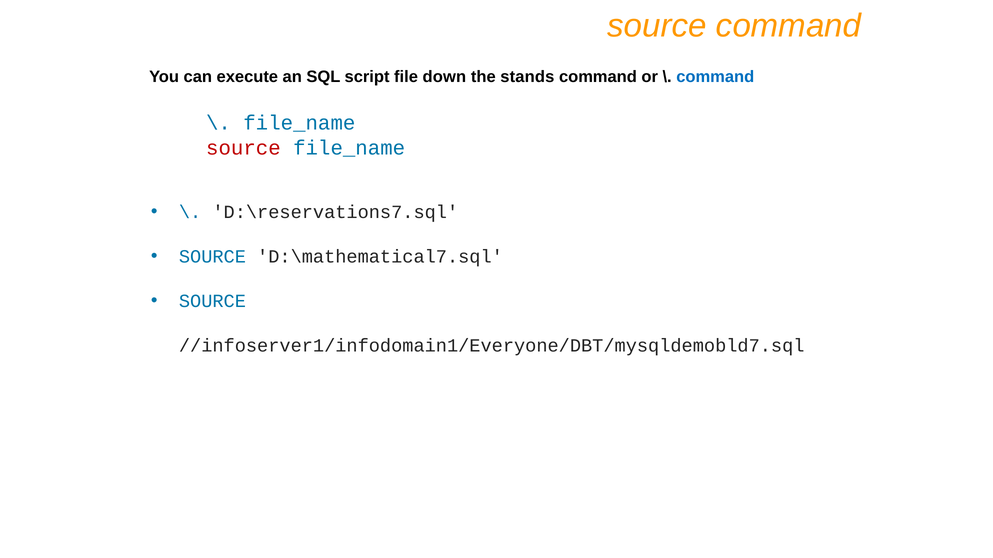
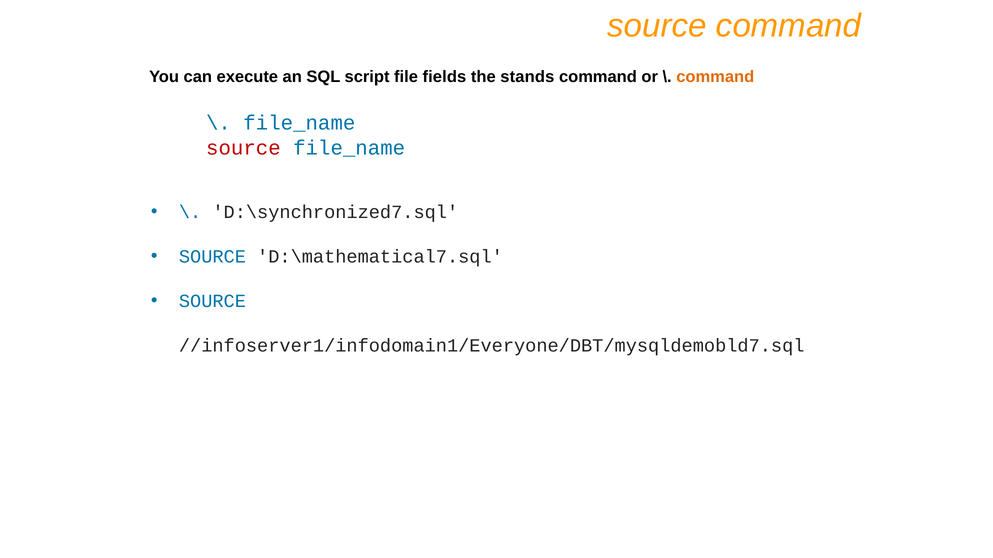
down: down -> fields (444, 77)
command colour: blue -> orange (715, 77)
D:\reservations7.sql: D:\reservations7.sql -> D:\synchronized7.sql (335, 212)
